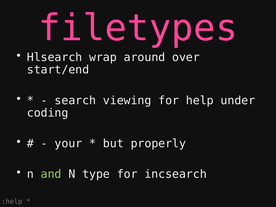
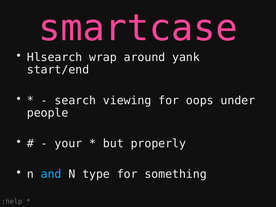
filetypes: filetypes -> smartcase (138, 28)
over: over -> yank (186, 57)
help: help -> oops (200, 100)
coding: coding -> people (48, 113)
and colour: light green -> light blue (51, 174)
incsearch: incsearch -> something (176, 174)
